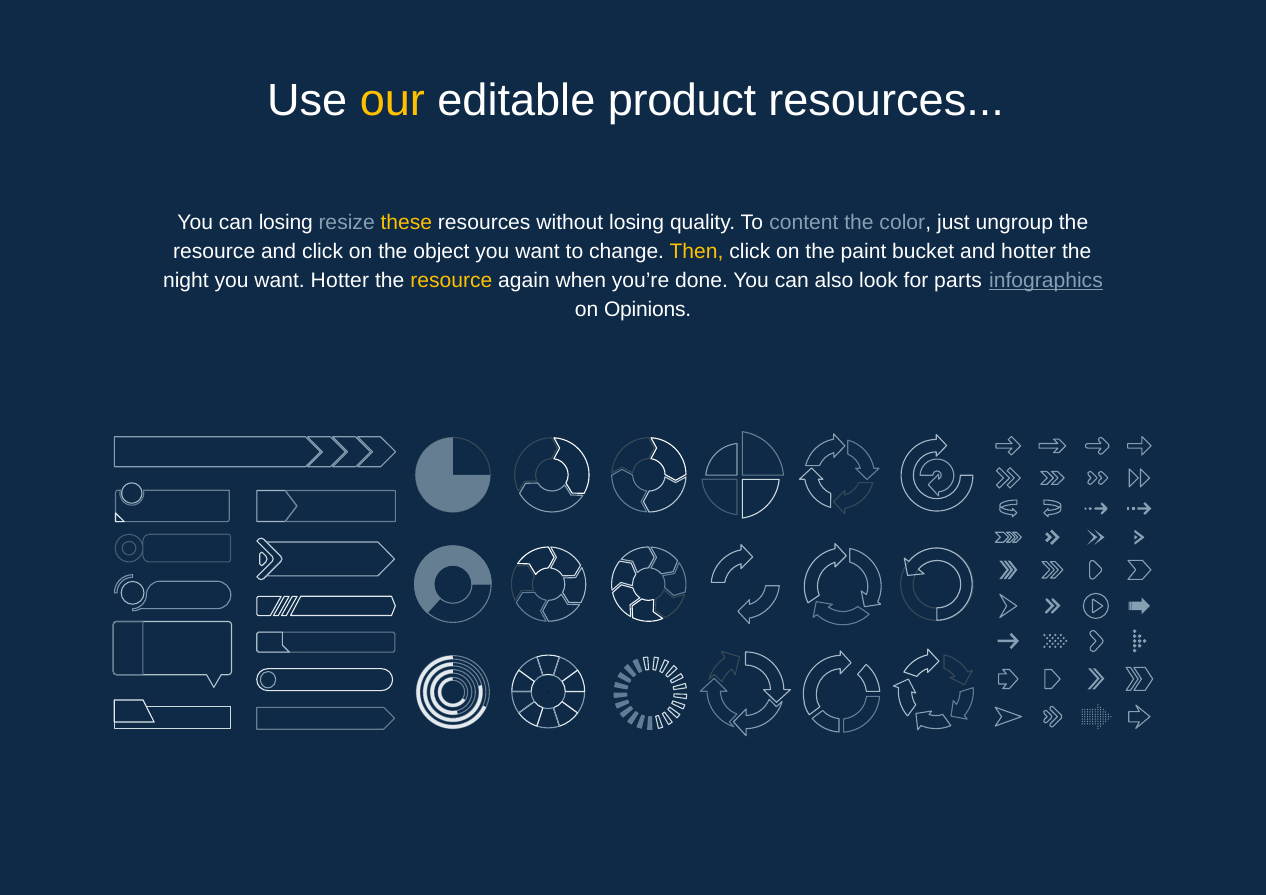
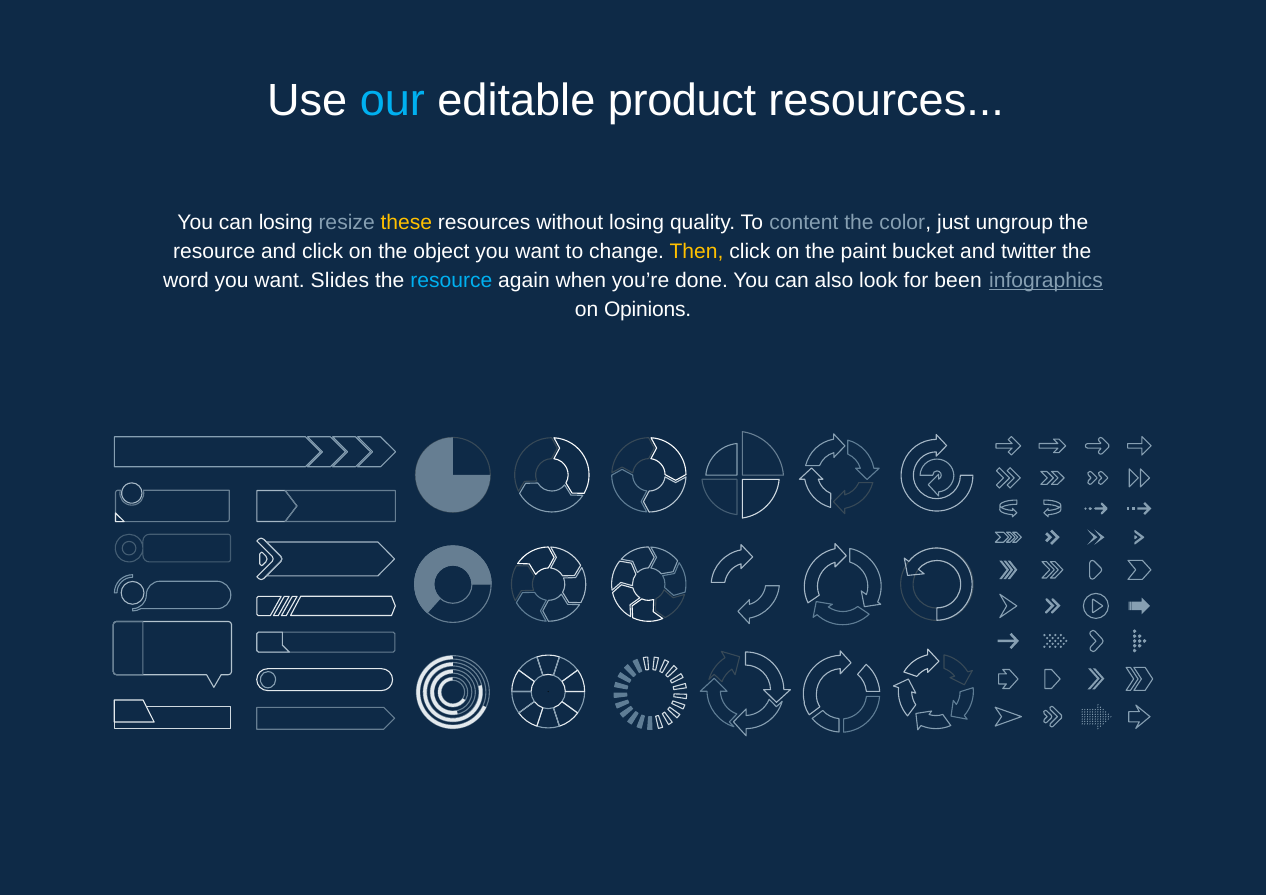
our colour: yellow -> light blue (392, 100)
and hotter: hotter -> twitter (1029, 251)
night: night -> word (186, 280)
want Hotter: Hotter -> Slides (340, 280)
resource colour: yellow -> light blue (451, 280)
parts: parts -> been (958, 280)
